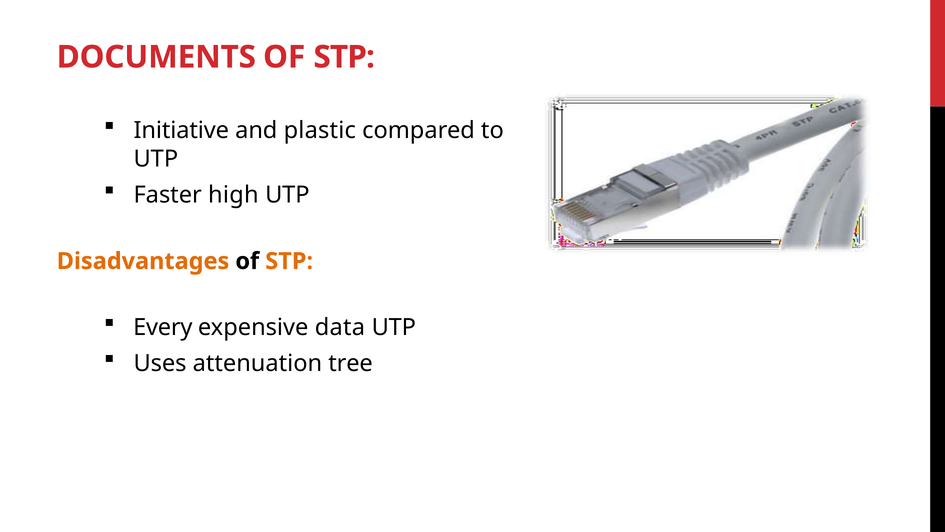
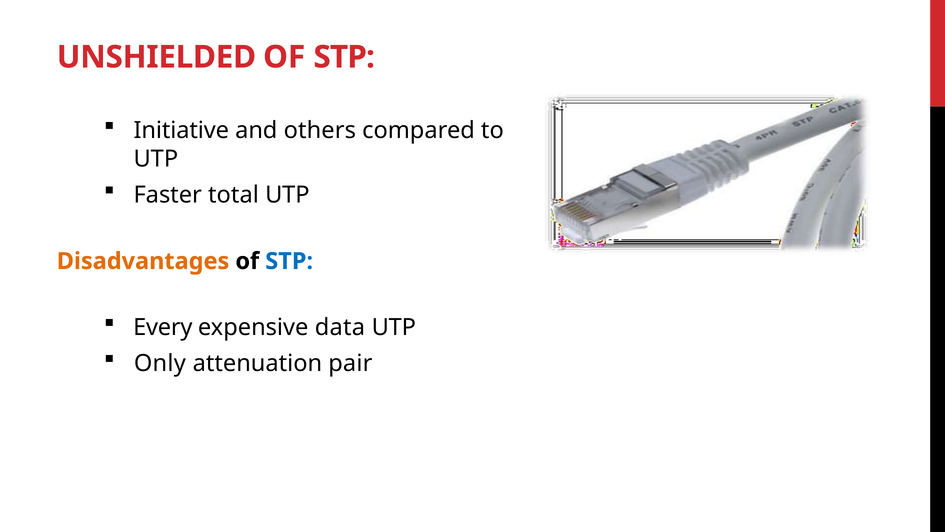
DOCUMENTS: DOCUMENTS -> UNSHIELDED (156, 57)
plastic: plastic -> others (320, 130)
high: high -> total (233, 195)
STP colour: orange -> blue (289, 261)
Uses: Uses -> Only (160, 363)
tree: tree -> pair (350, 363)
